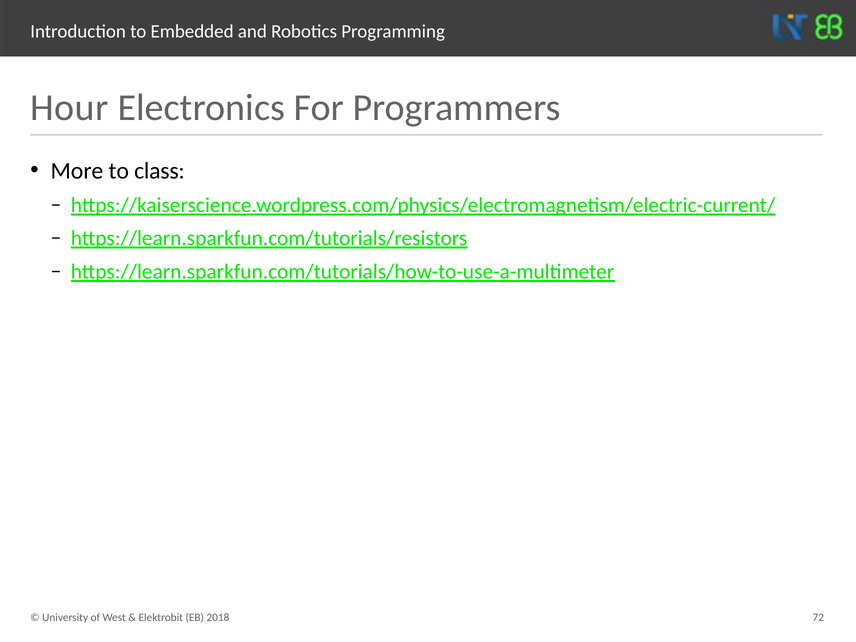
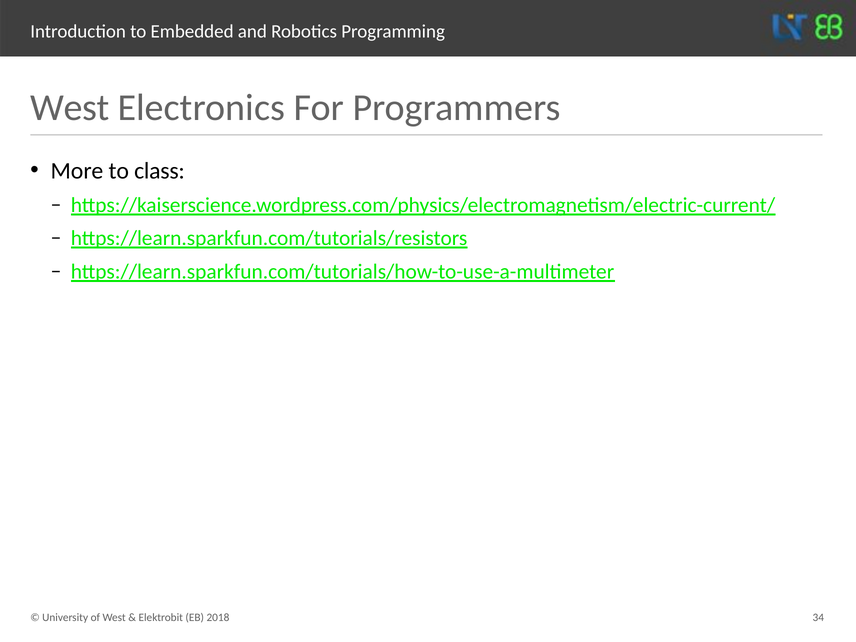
Hour: Hour -> West (70, 108)
72: 72 -> 34 (818, 617)
